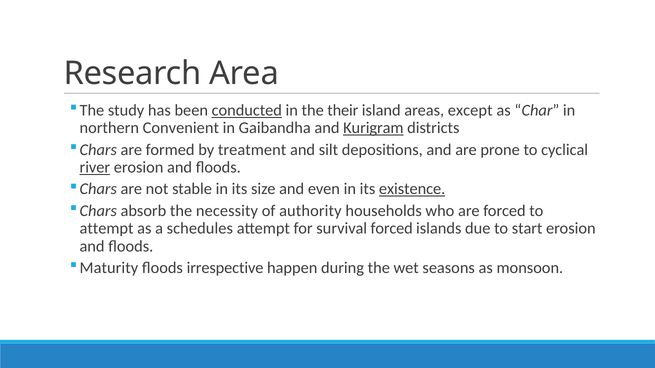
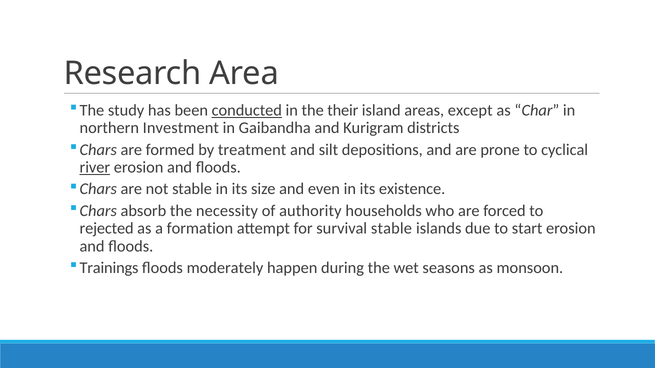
Convenient: Convenient -> Investment (181, 128)
Kurigram underline: present -> none (373, 128)
existence underline: present -> none (412, 189)
attempt: attempt -> rejected (107, 229)
schedules: schedules -> formation (200, 229)
survival forced: forced -> stable (391, 229)
Maturity: Maturity -> Trainings (109, 268)
irrespective: irrespective -> moderately (225, 268)
